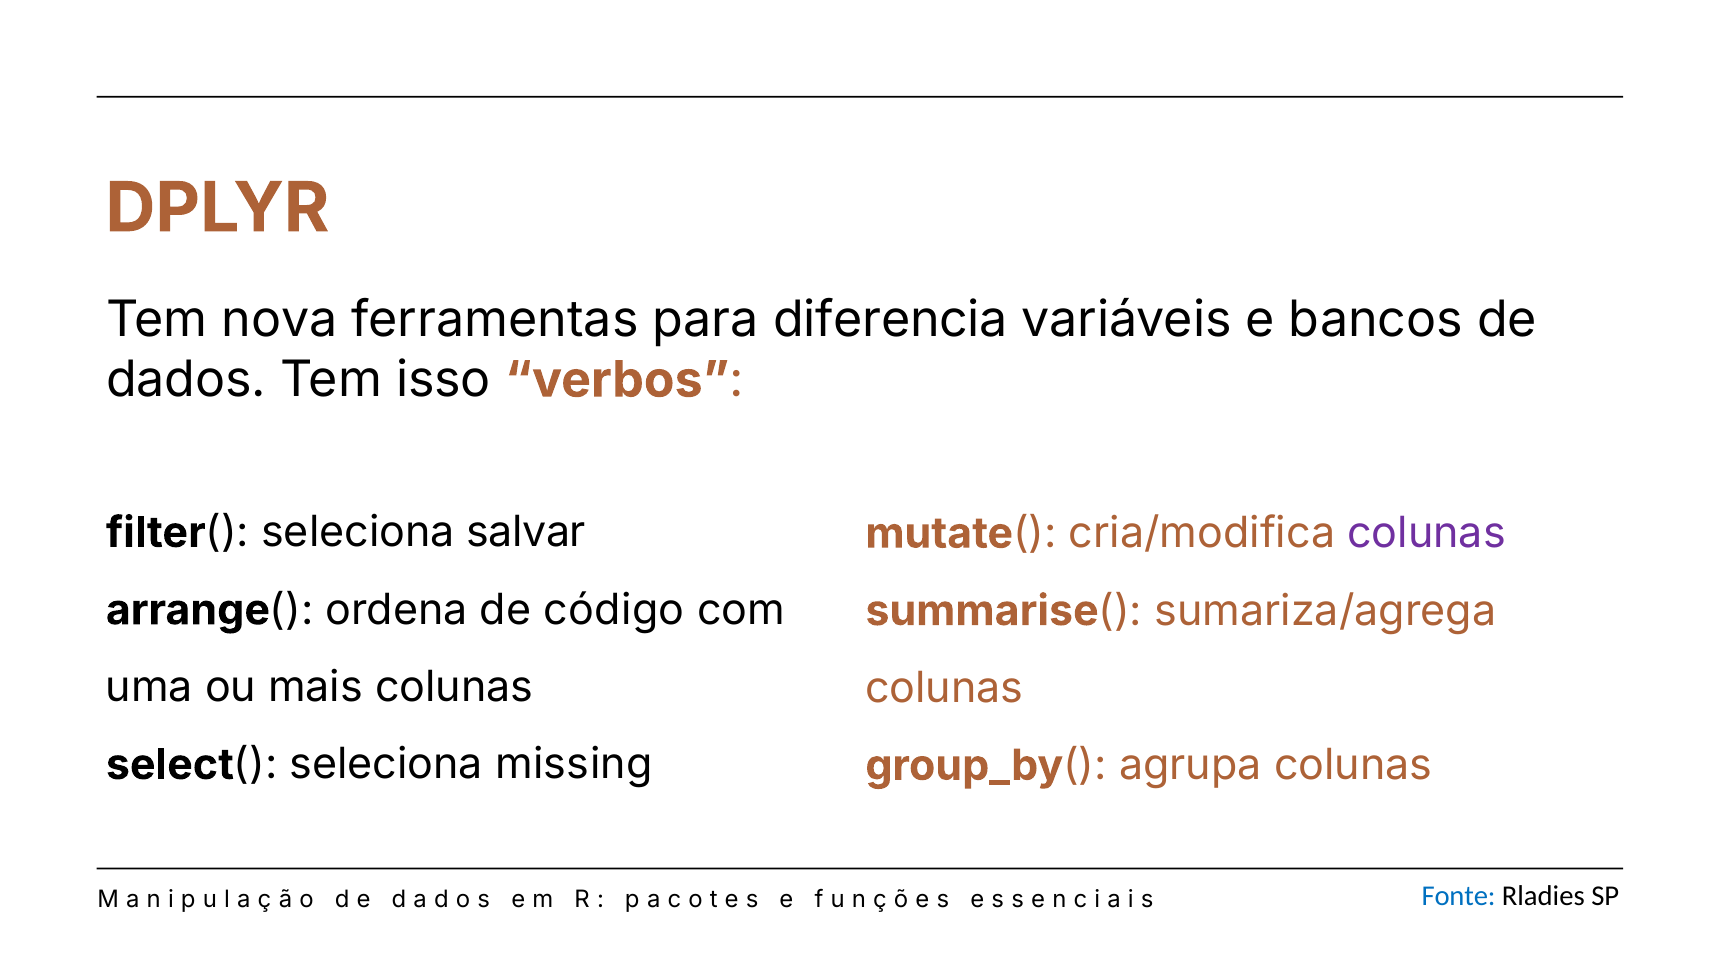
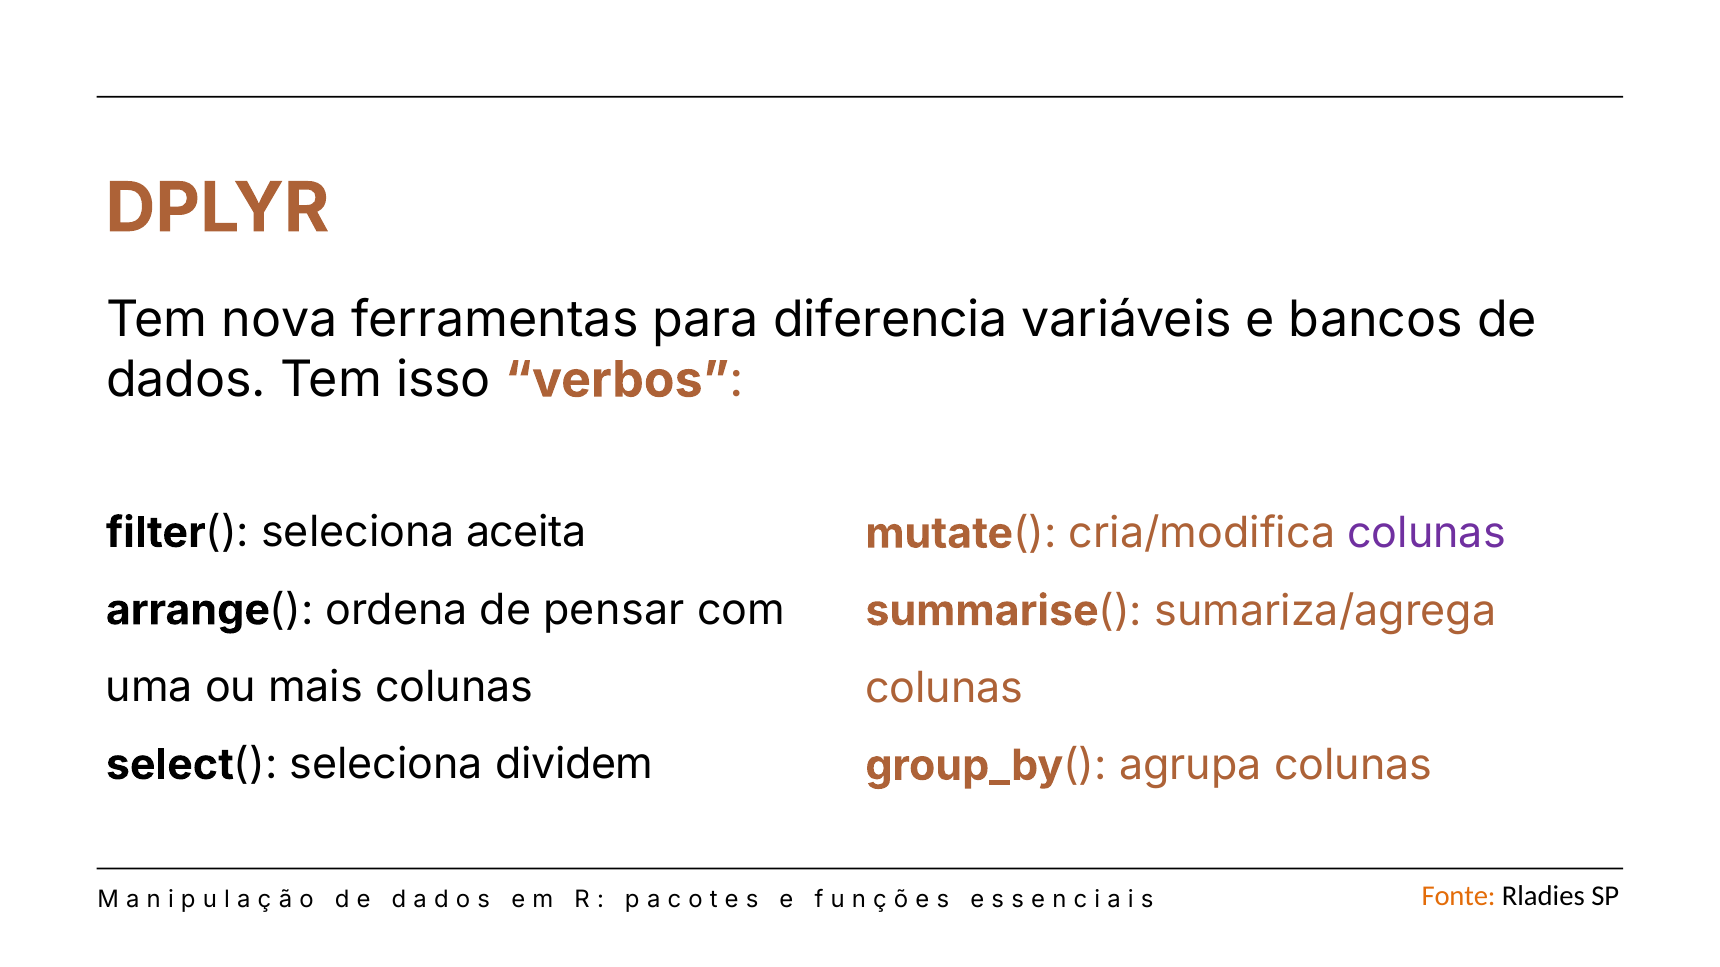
salvar: salvar -> aceita (526, 533)
código: código -> pensar (614, 610)
missing: missing -> dividem (574, 765)
Fonte colour: blue -> orange (1459, 897)
